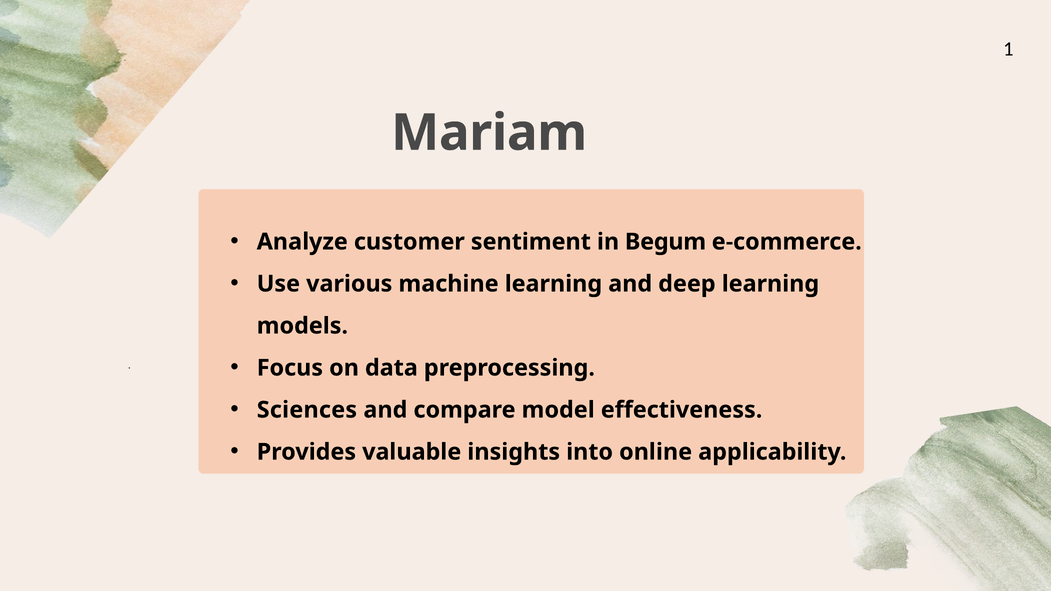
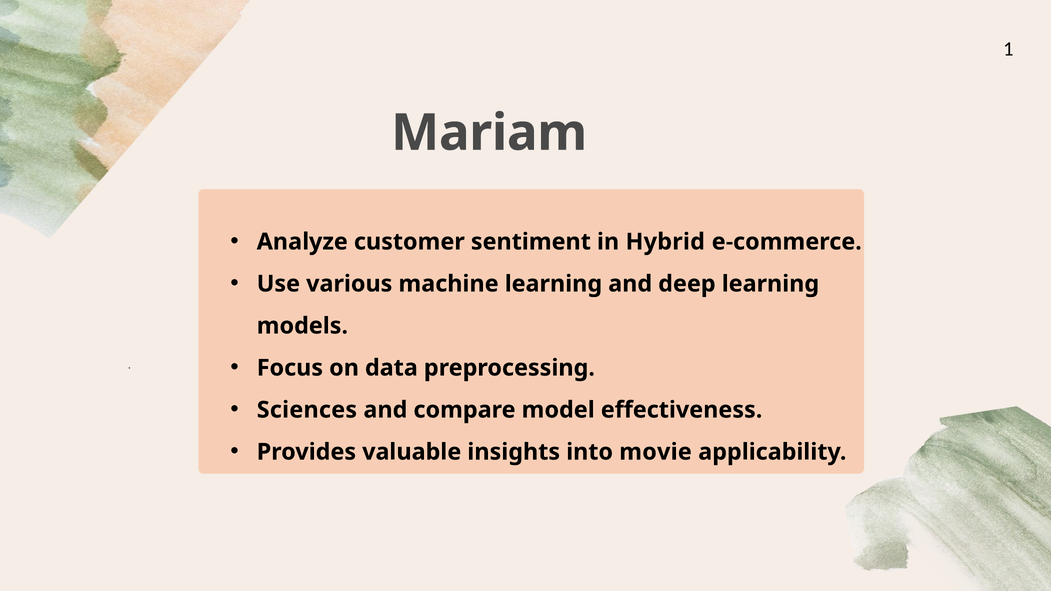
Begum: Begum -> Hybrid (665, 242)
online: online -> movie (656, 452)
